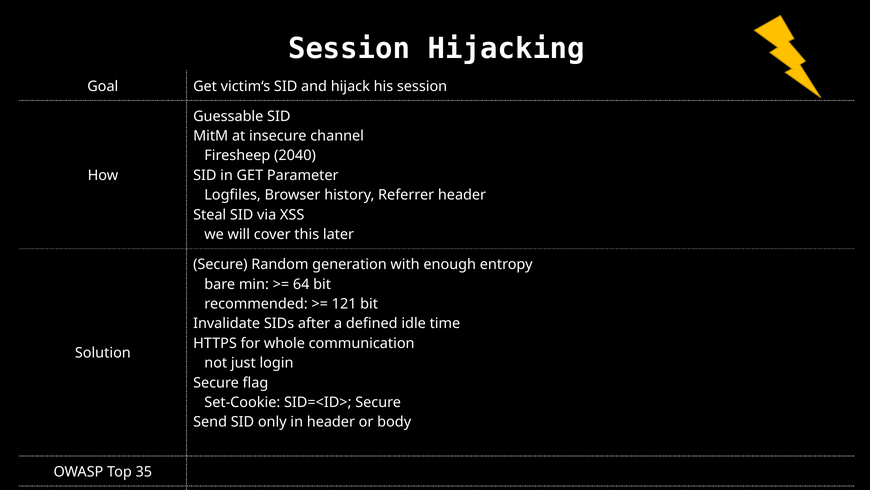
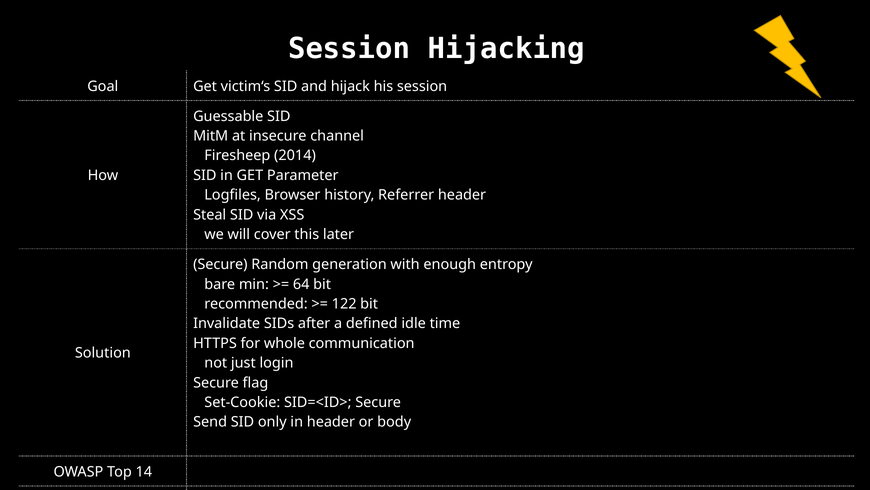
2040: 2040 -> 2014 (295, 155)
121: 121 -> 122 (344, 304)
35: 35 -> 14 (144, 471)
